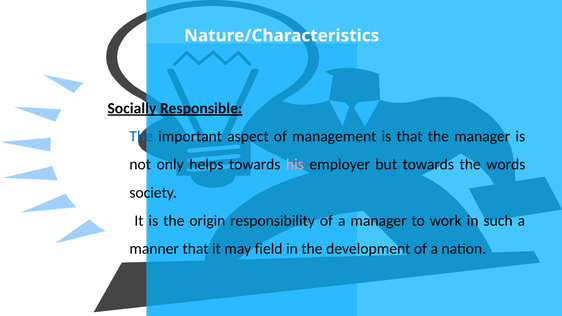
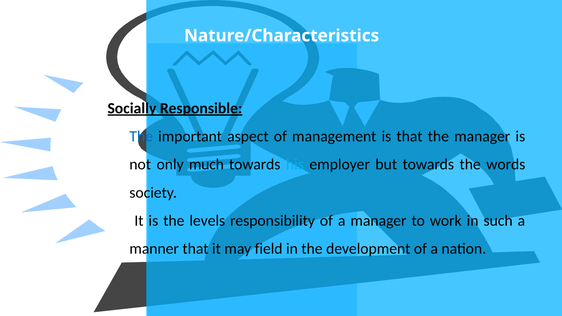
helps: helps -> much (206, 165)
his colour: pink -> light blue (295, 165)
origin: origin -> levels (207, 221)
